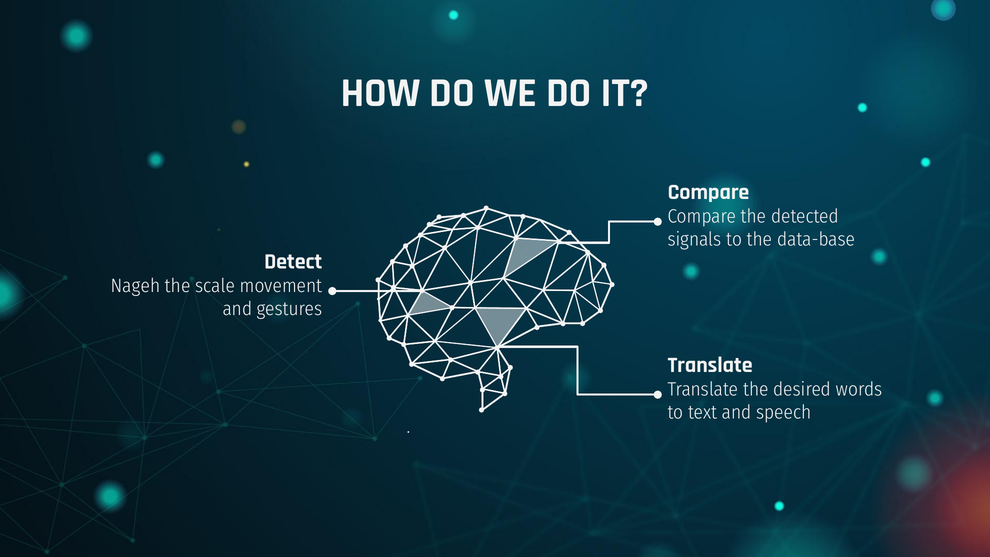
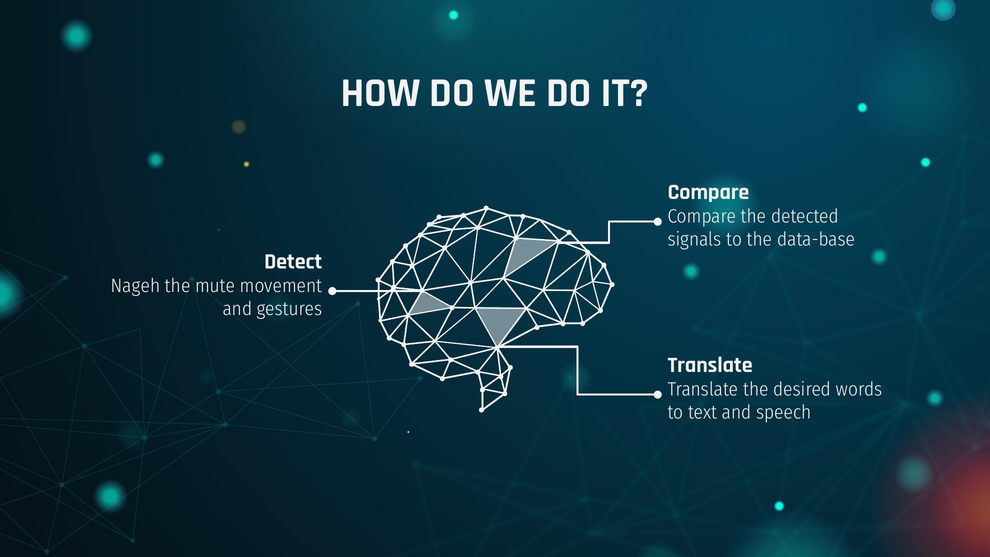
scale: scale -> mute (215, 286)
